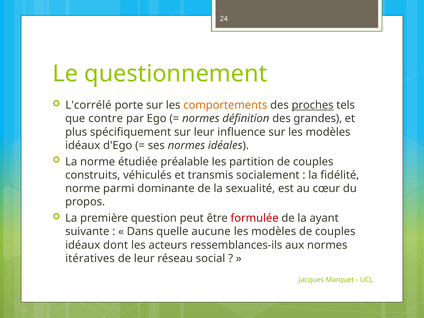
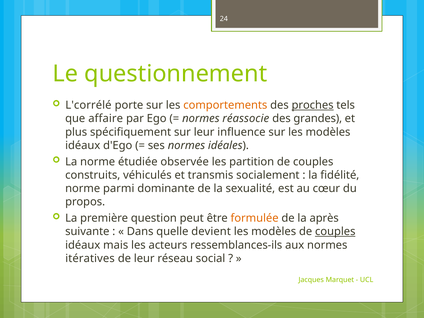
contre: contre -> affaire (106, 119)
définition: définition -> réassocie (246, 119)
préalable: préalable -> observée (185, 162)
formulée colour: red -> orange (255, 218)
ayant: ayant -> après (324, 218)
aucune: aucune -> devient (211, 232)
couples underline: none -> present (335, 232)
dont: dont -> mais (116, 245)
